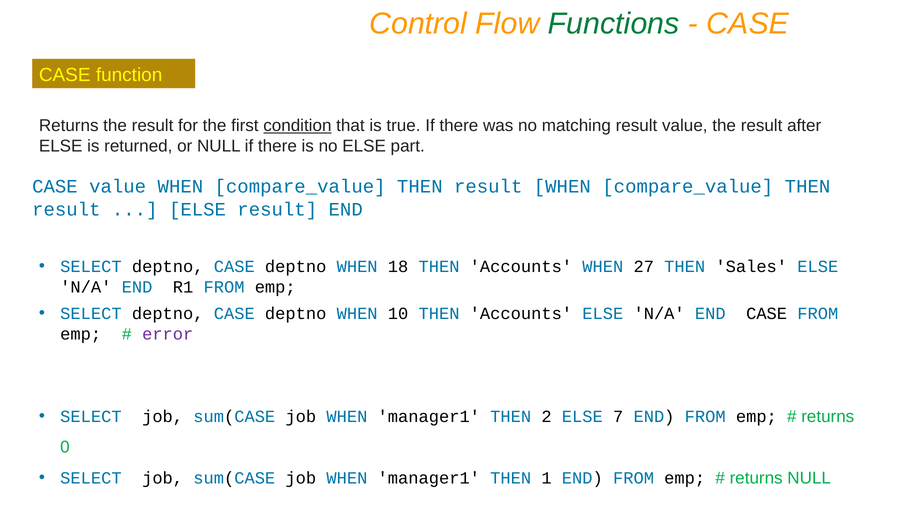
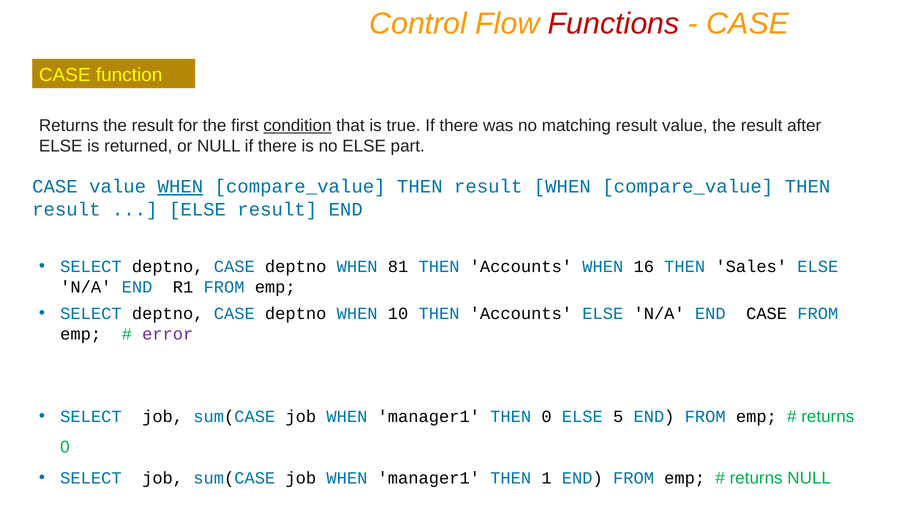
Functions colour: green -> red (614, 24)
WHEN underline: none -> present (180, 187)
18: 18 -> 81 (398, 267)
27: 27 -> 16 (644, 267)
THEN 2: 2 -> 0 (547, 417)
7: 7 -> 5 (618, 417)
